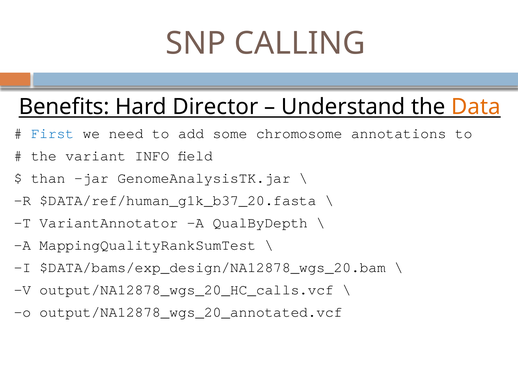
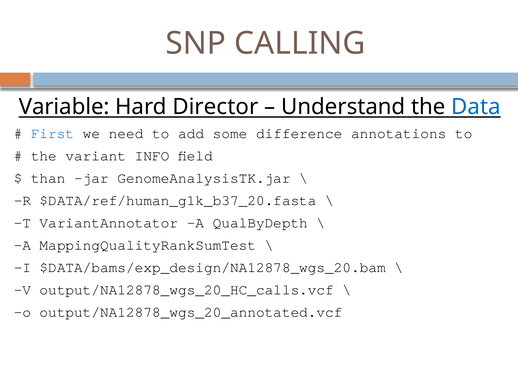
Benefits: Benefits -> Variable (64, 107)
Data colour: orange -> blue (476, 107)
chromosome: chromosome -> difference (299, 133)
